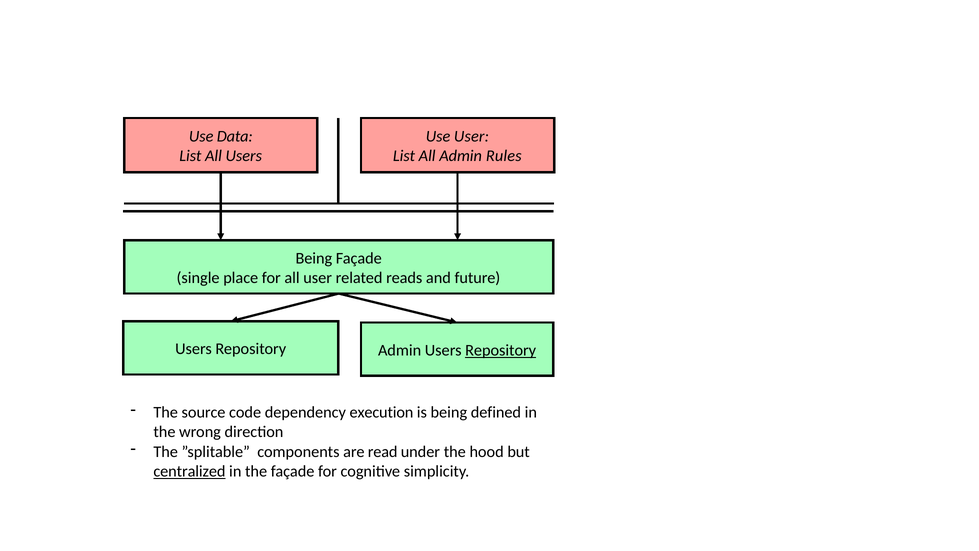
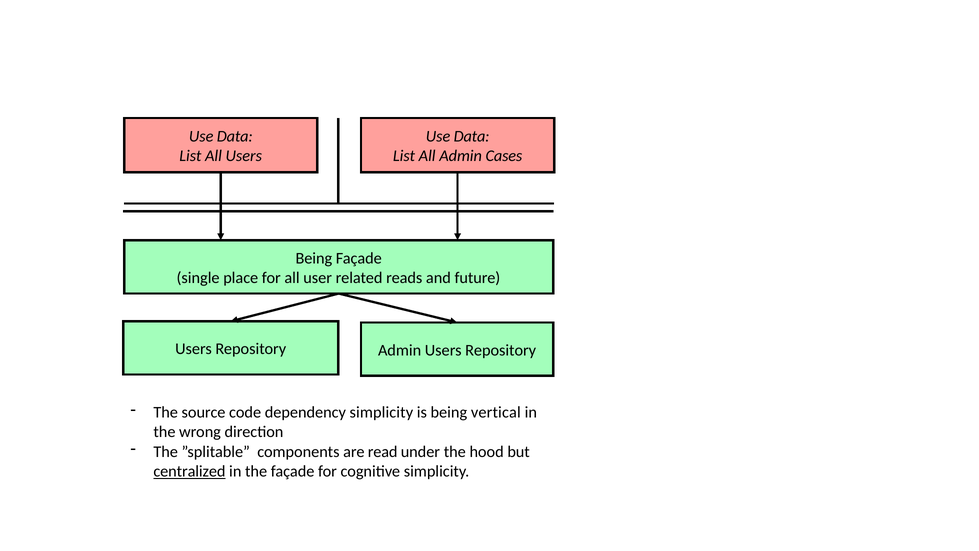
User: User -> Data (472, 136)
Rules: Rules -> Cases (504, 156)
Repository underline: present -> none (501, 350)
dependency execution: execution -> simplicity (381, 412)
defined: defined -> vertical (496, 412)
